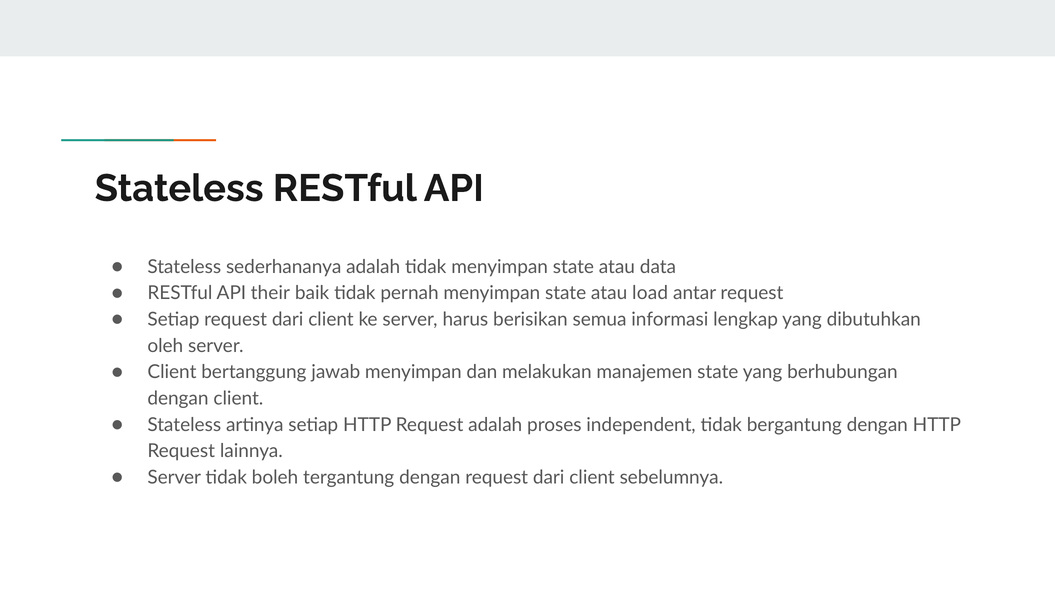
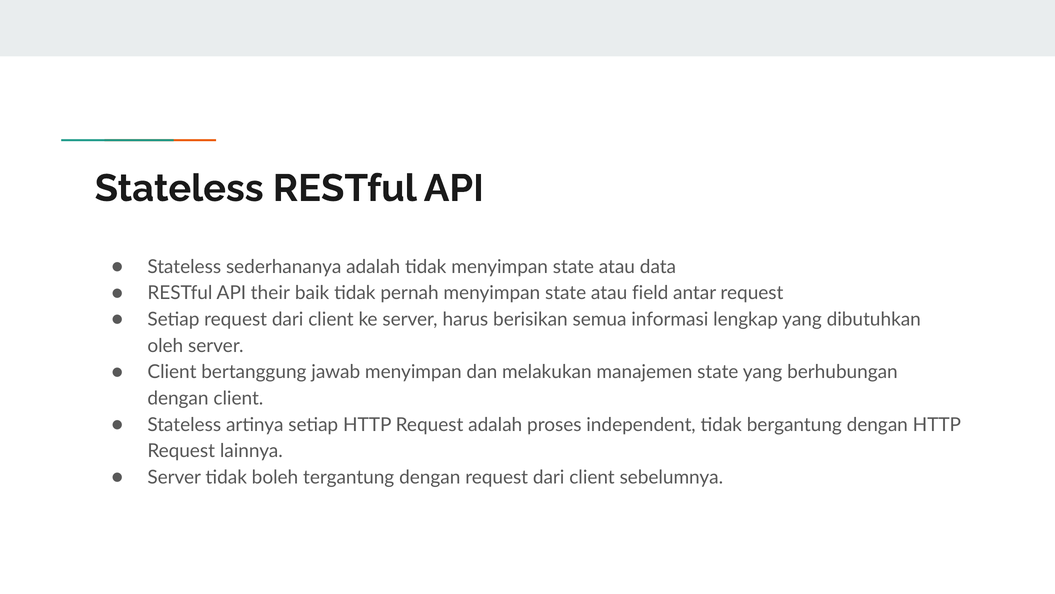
load: load -> field (650, 293)
